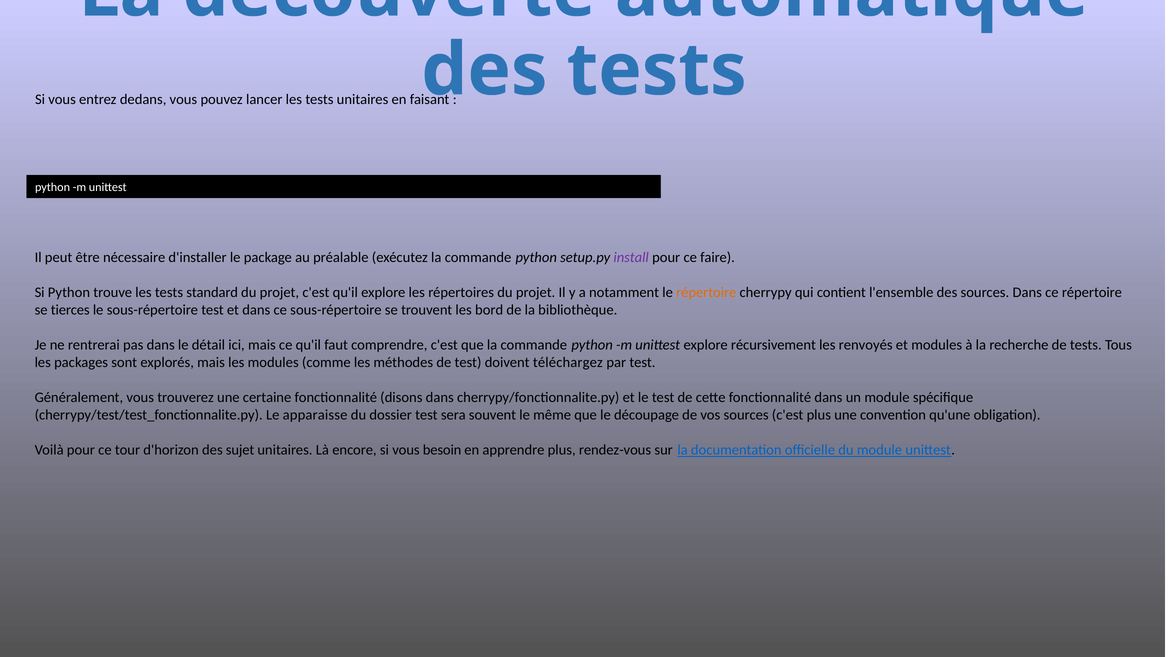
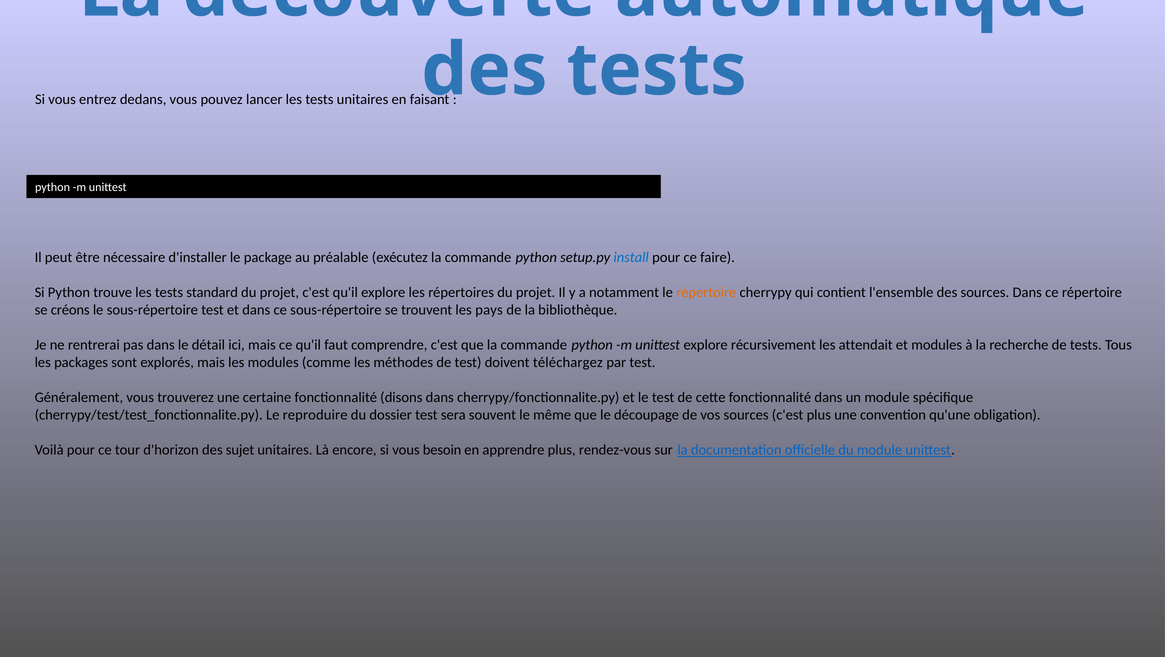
install colour: purple -> blue (631, 257)
tierces: tierces -> créons (70, 310)
bord: bord -> pays (489, 310)
renvoyés: renvoyés -> attendait (866, 345)
apparaisse: apparaisse -> reproduire (315, 415)
